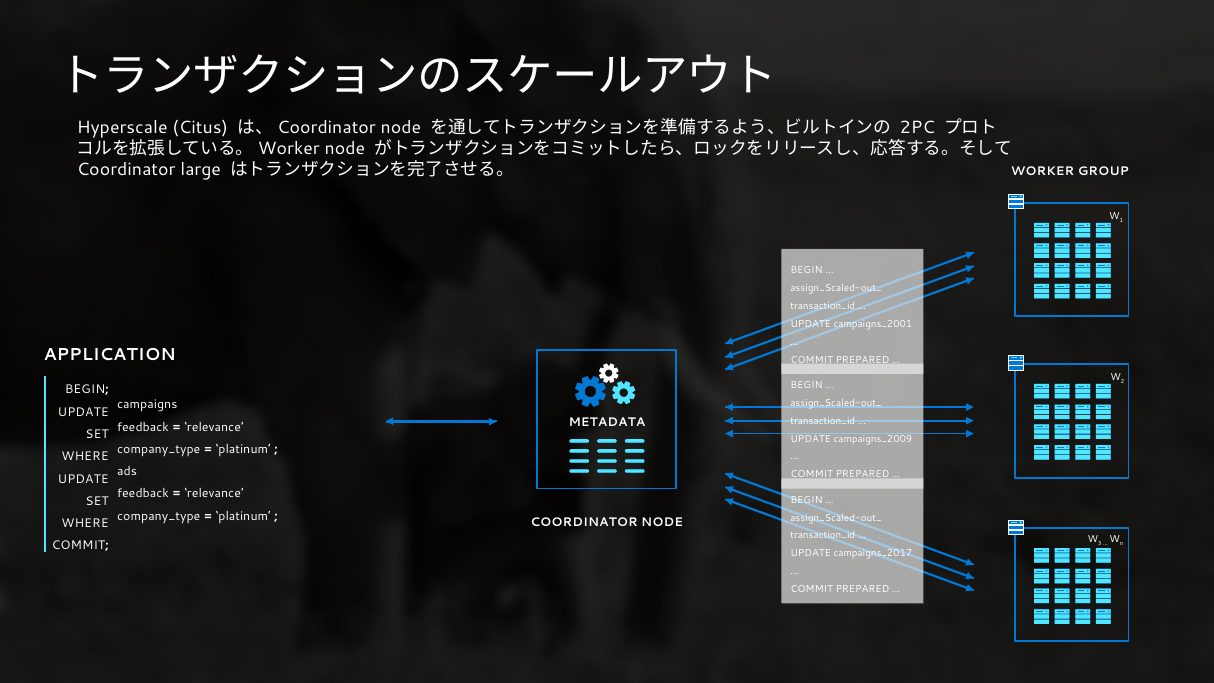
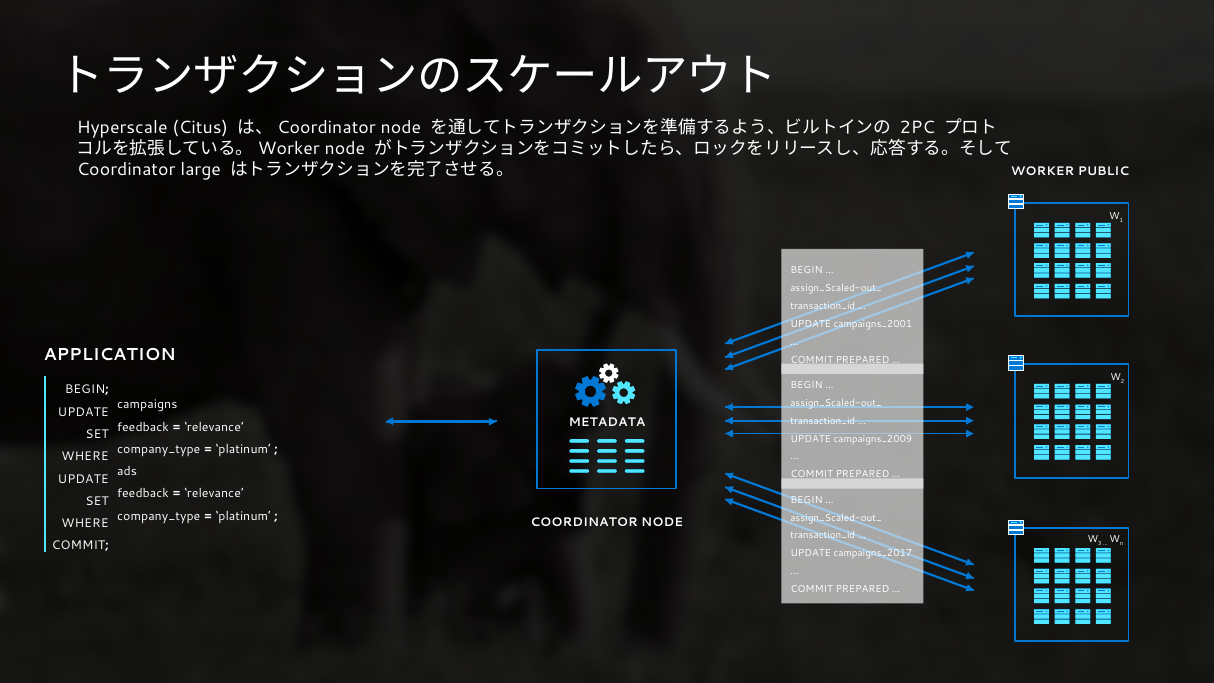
GROUP: GROUP -> PUBLIC (1103, 171)
